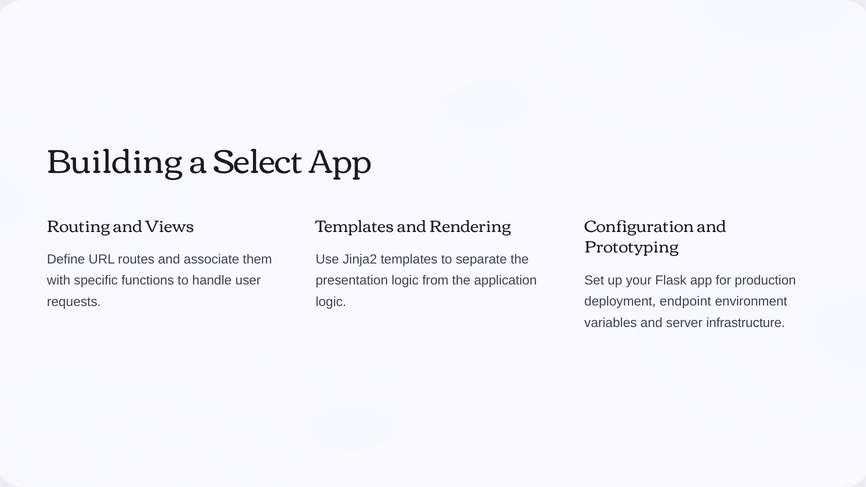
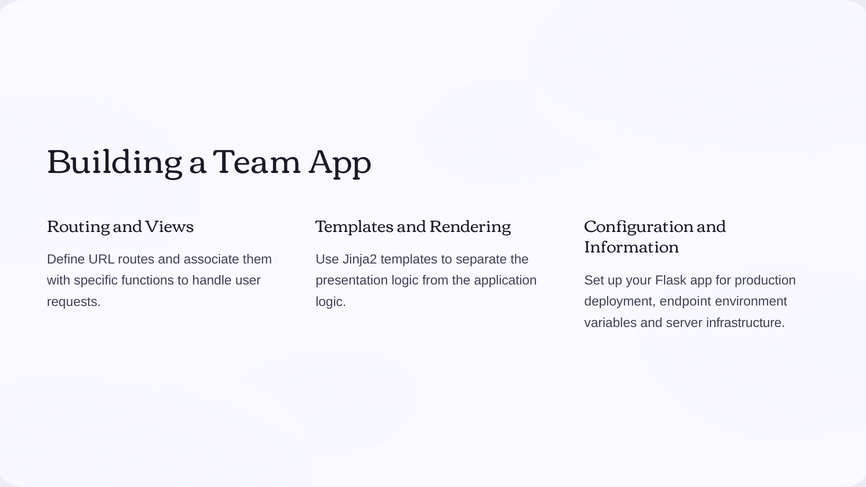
Select: Select -> Team (258, 163)
Prototyping: Prototyping -> Information (632, 247)
